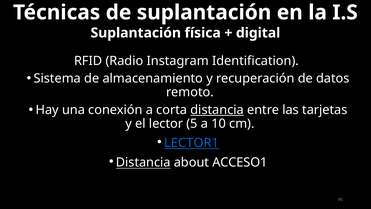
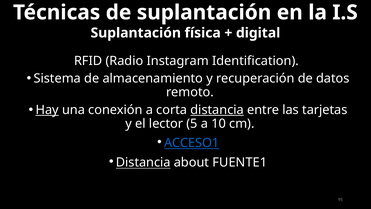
Hay underline: none -> present (47, 110)
LECTOR1: LECTOR1 -> ACCESO1 (192, 143)
ACCESO1: ACCESO1 -> FUENTE1 (240, 162)
